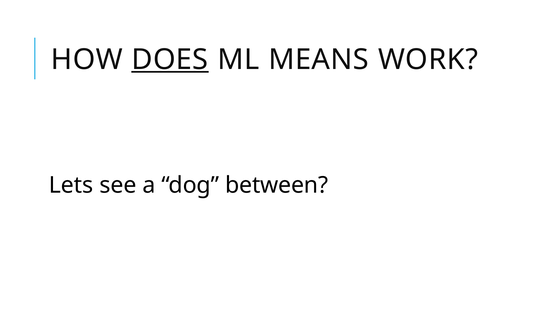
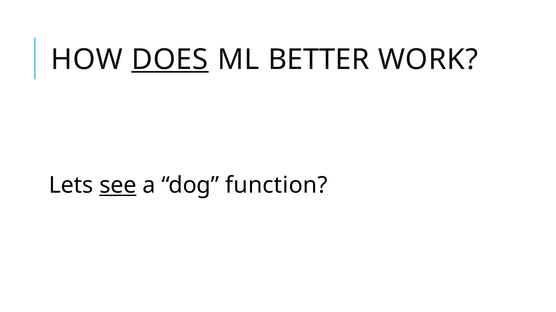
MEANS: MEANS -> BETTER (319, 60)
see underline: none -> present (118, 186)
between: between -> function (276, 186)
